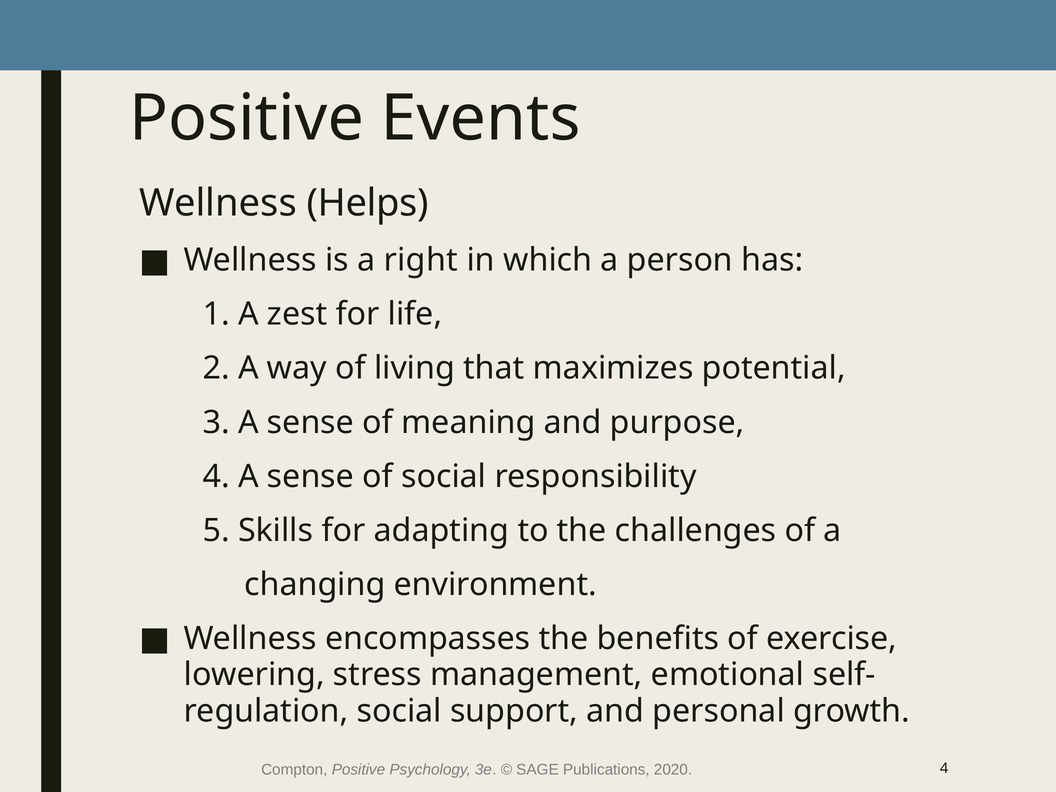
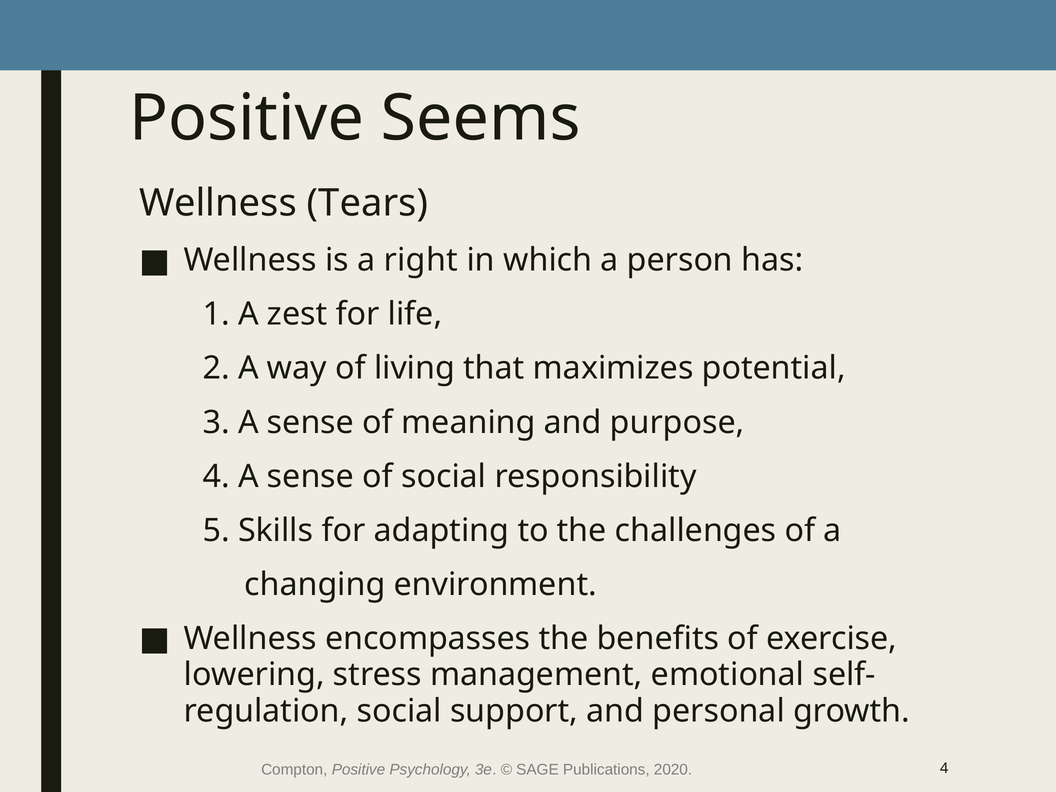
Events: Events -> Seems (481, 118)
Helps: Helps -> Tears (367, 203)
